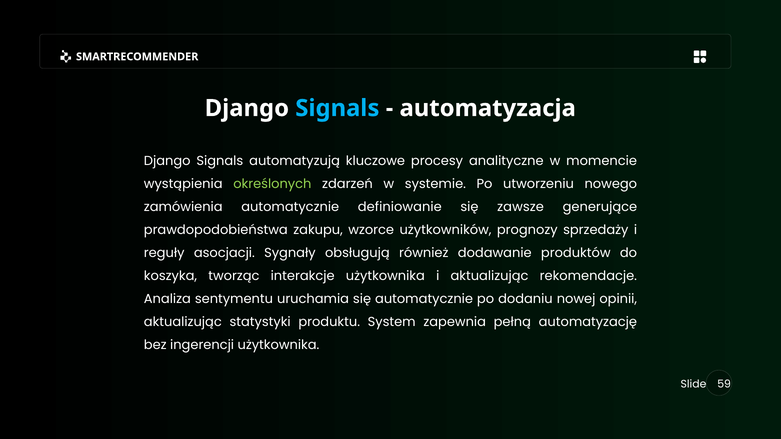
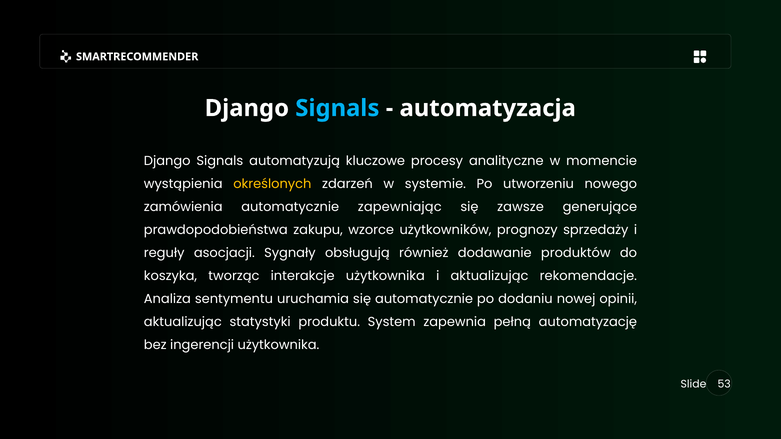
określonych colour: light green -> yellow (272, 184)
definiowanie: definiowanie -> zapewniając (400, 207)
59: 59 -> 53 (724, 385)
